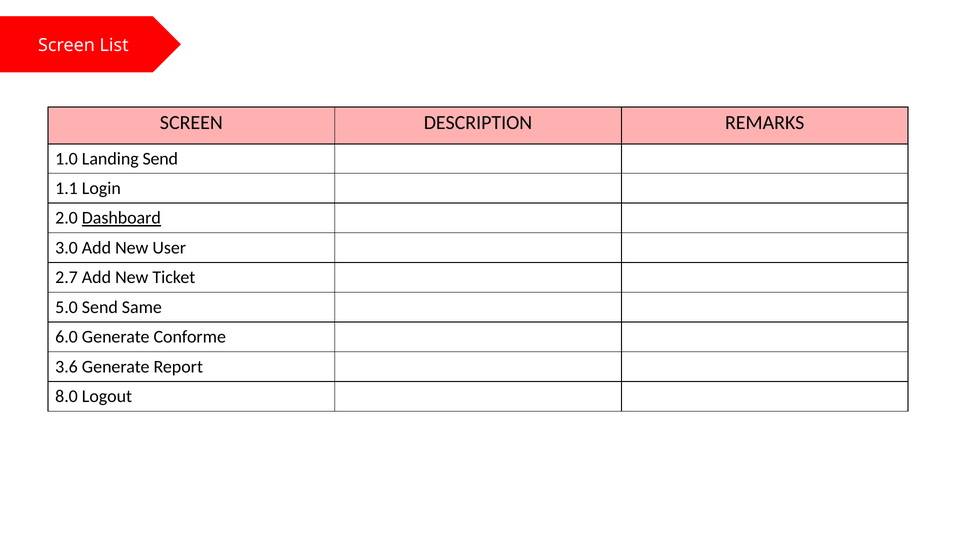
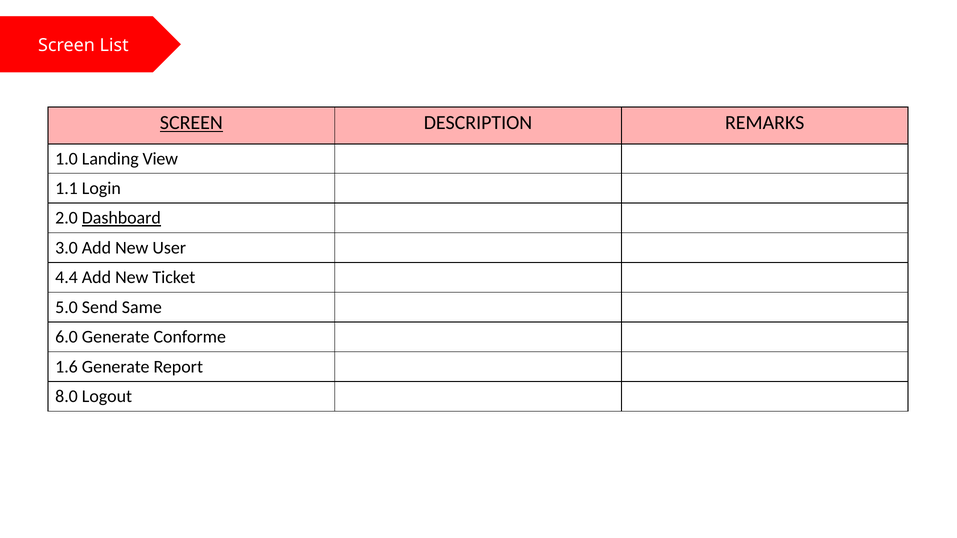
SCREEN underline: none -> present (191, 123)
Landing Send: Send -> View (160, 159)
2.7: 2.7 -> 4.4 (67, 278)
3.6: 3.6 -> 1.6 (67, 367)
